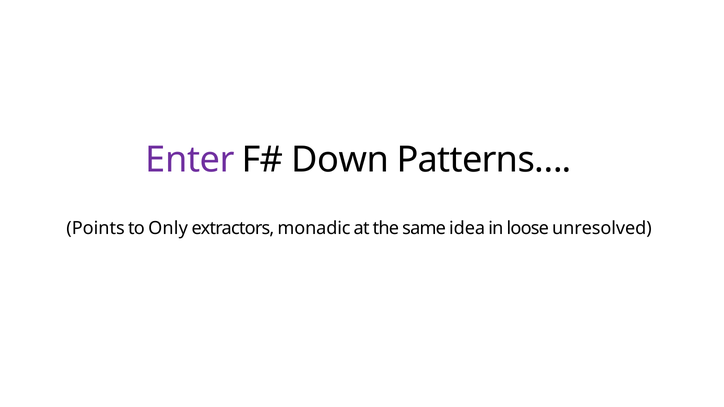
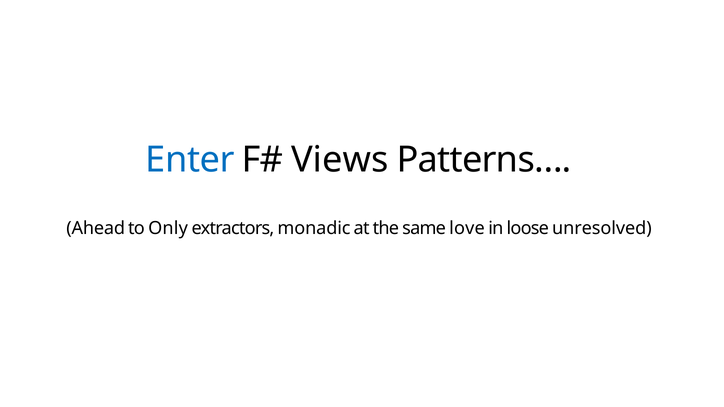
Enter colour: purple -> blue (190, 160)
Down: Down -> Views (340, 160)
Points: Points -> Ahead (96, 228)
idea: idea -> love (467, 228)
